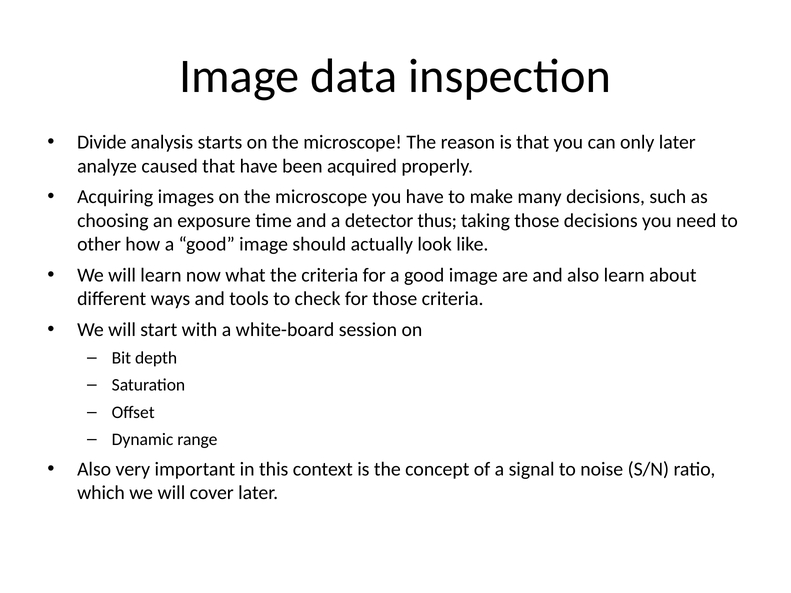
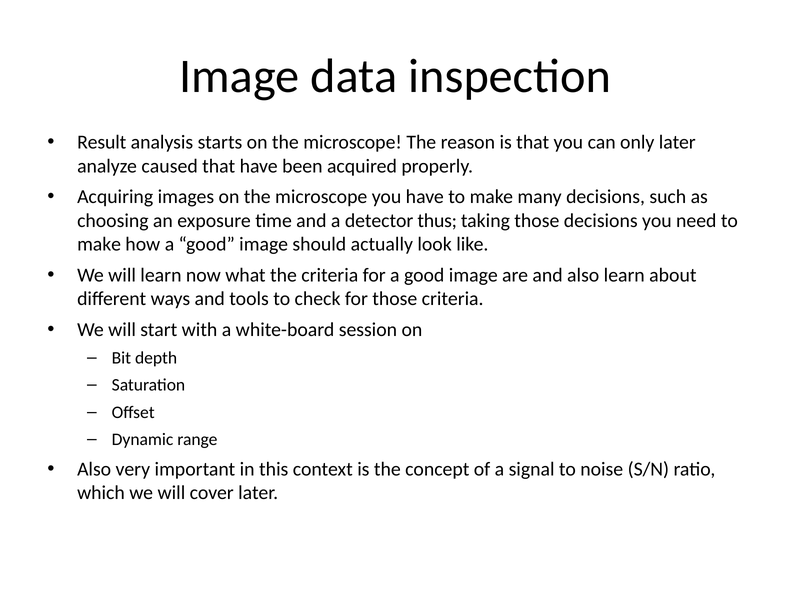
Divide: Divide -> Result (102, 142)
other: other -> make (99, 244)
